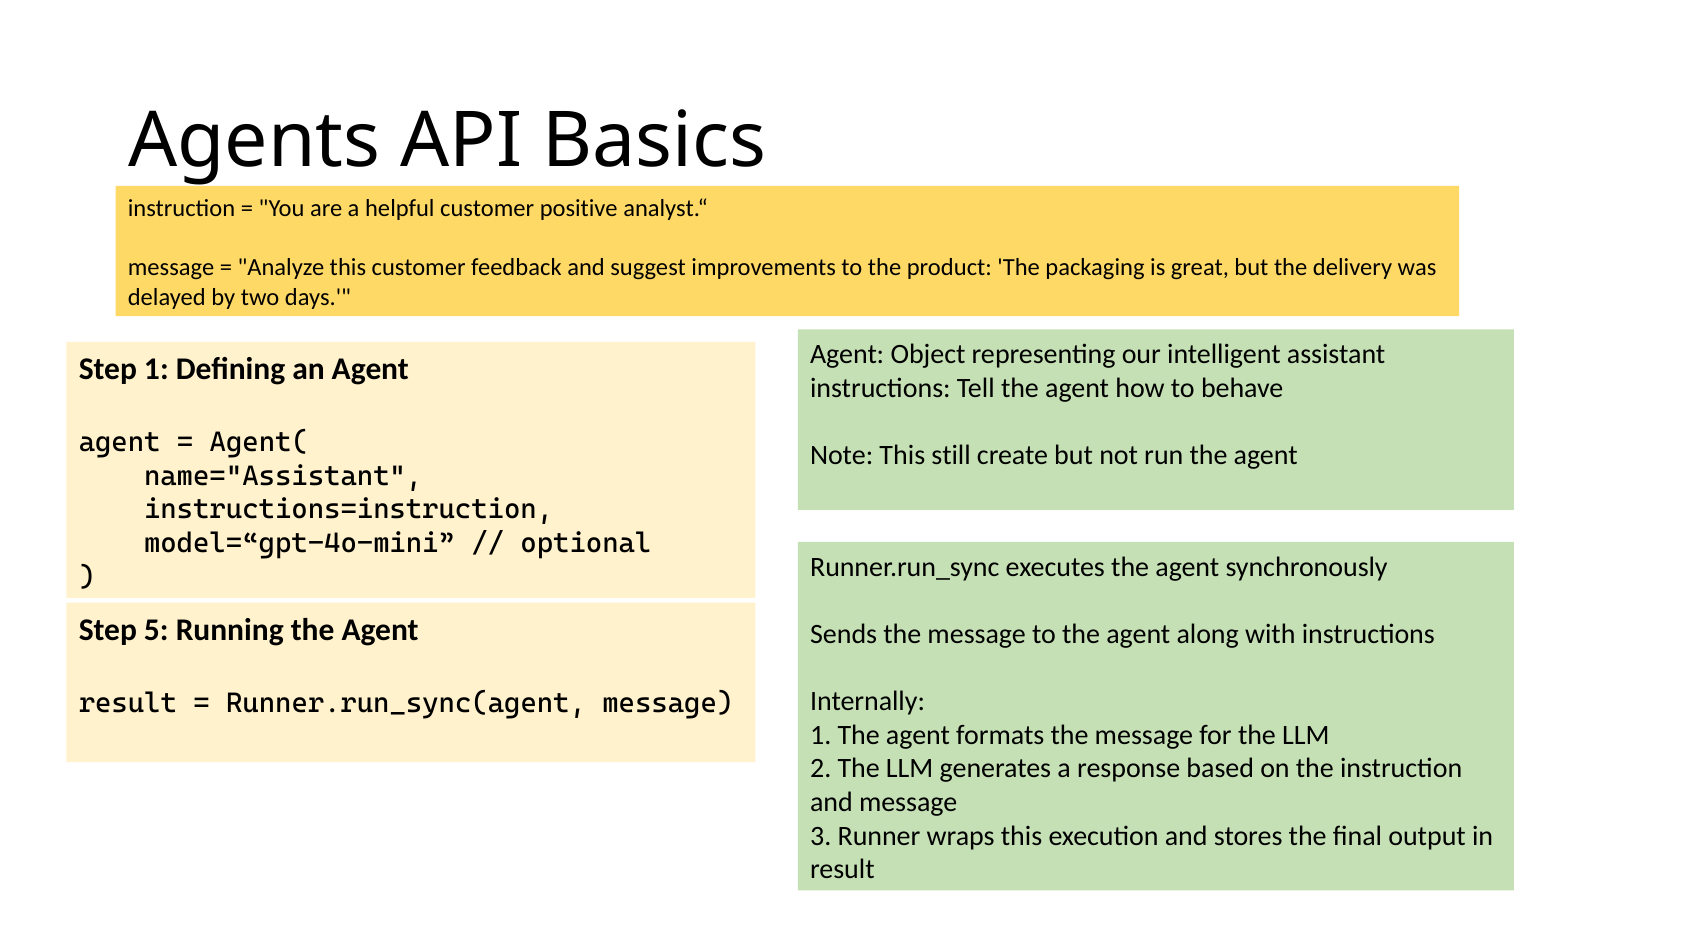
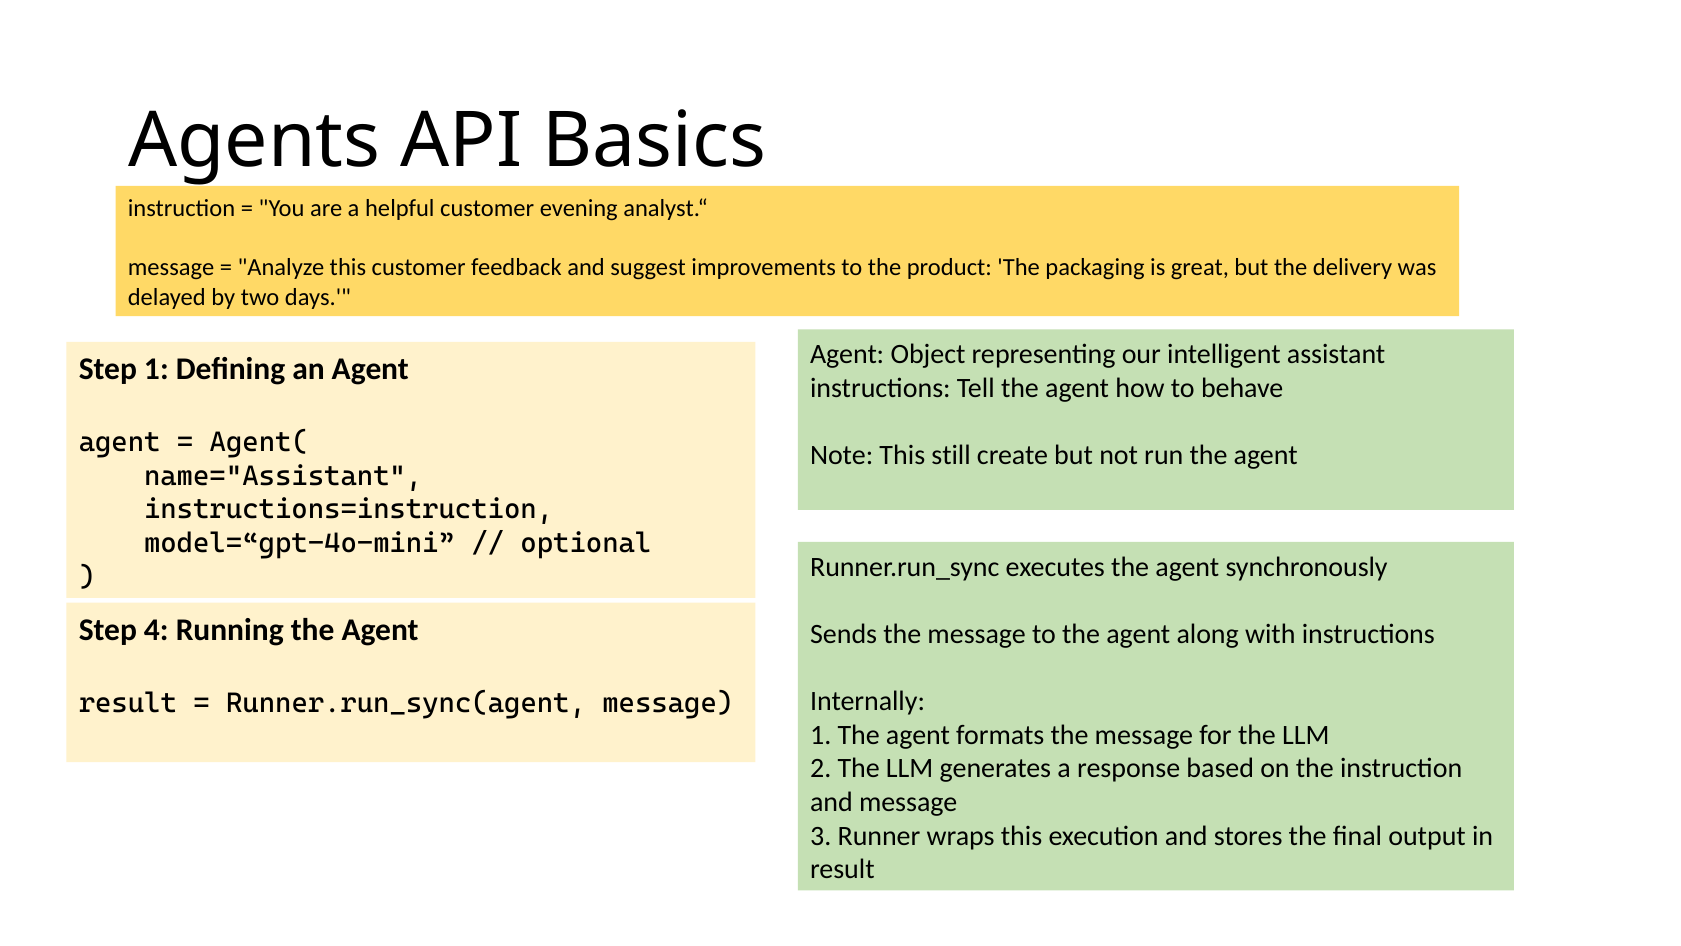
positive: positive -> evening (579, 209)
5: 5 -> 4 (156, 630)
